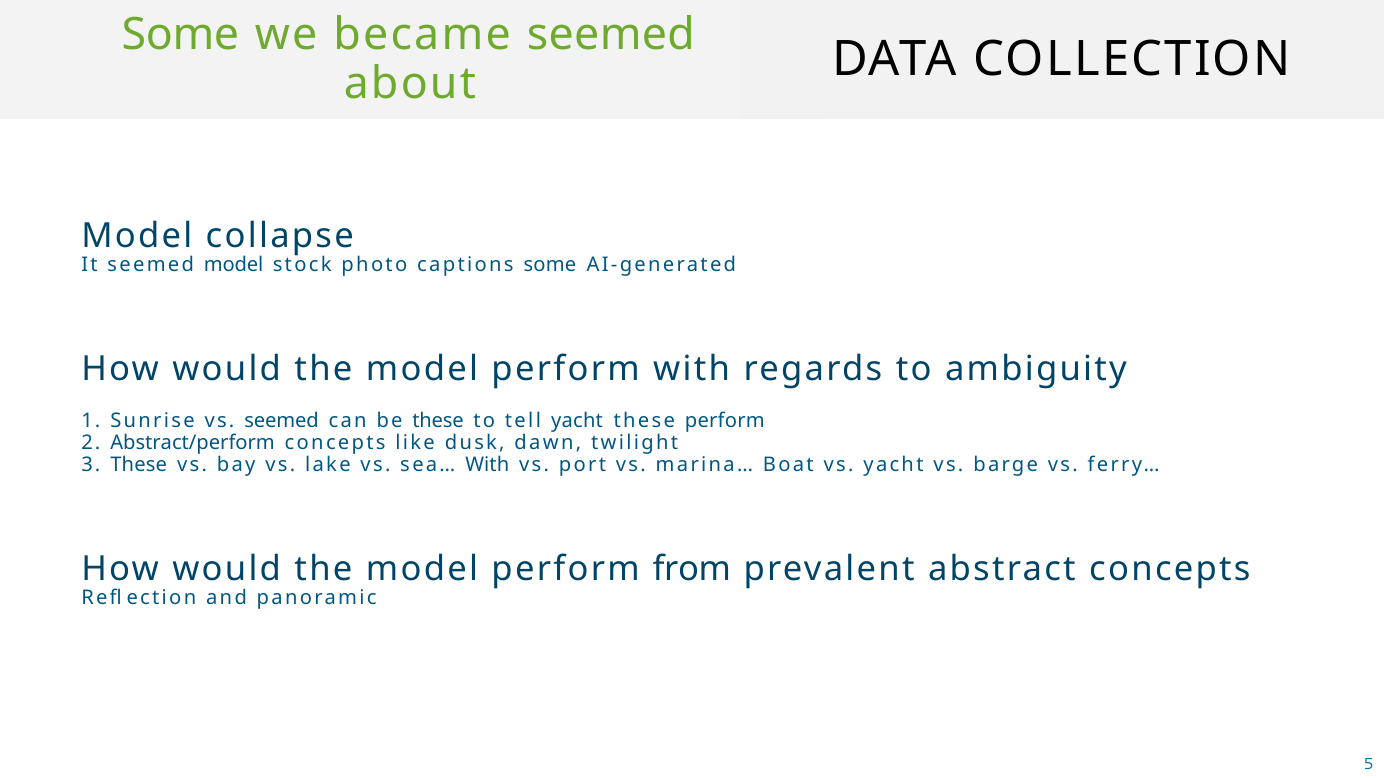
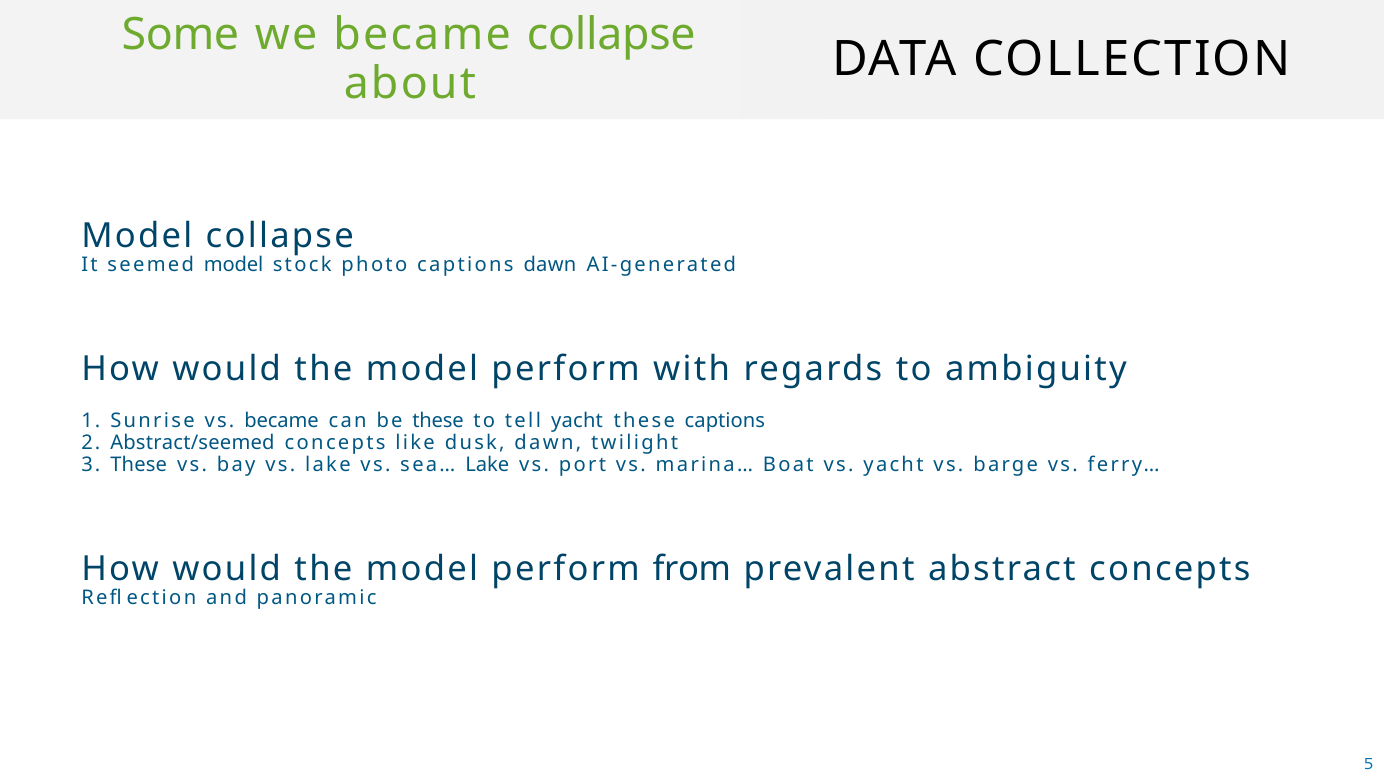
became seemed: seemed -> collapse (611, 35)
captions some: some -> dawn (550, 265)
vs seemed: seemed -> became (282, 421)
these perform: perform -> captions (725, 421)
Abstract/perform: Abstract/perform -> Abstract/seemed (192, 443)
sea… With: With -> Lake (487, 465)
